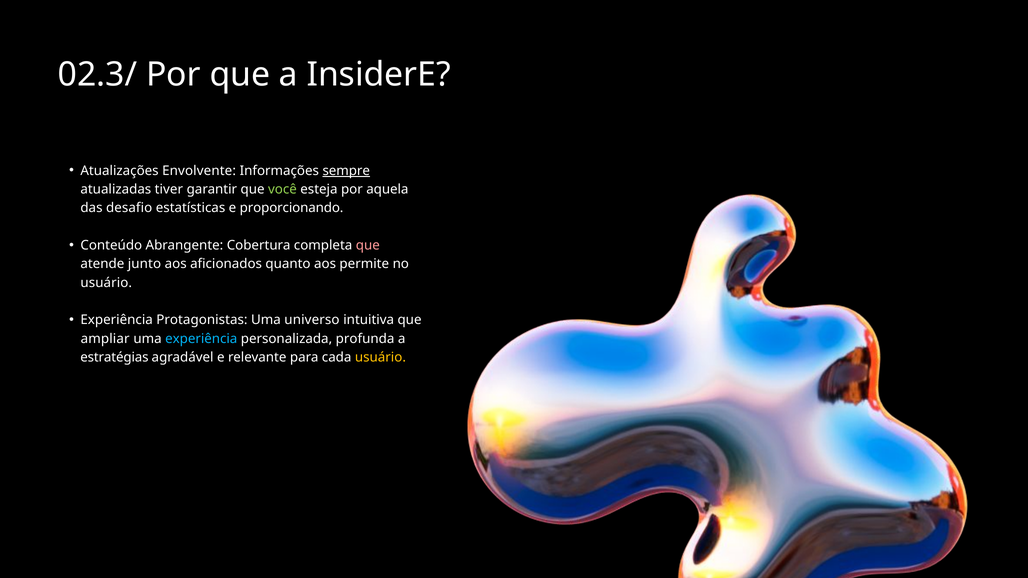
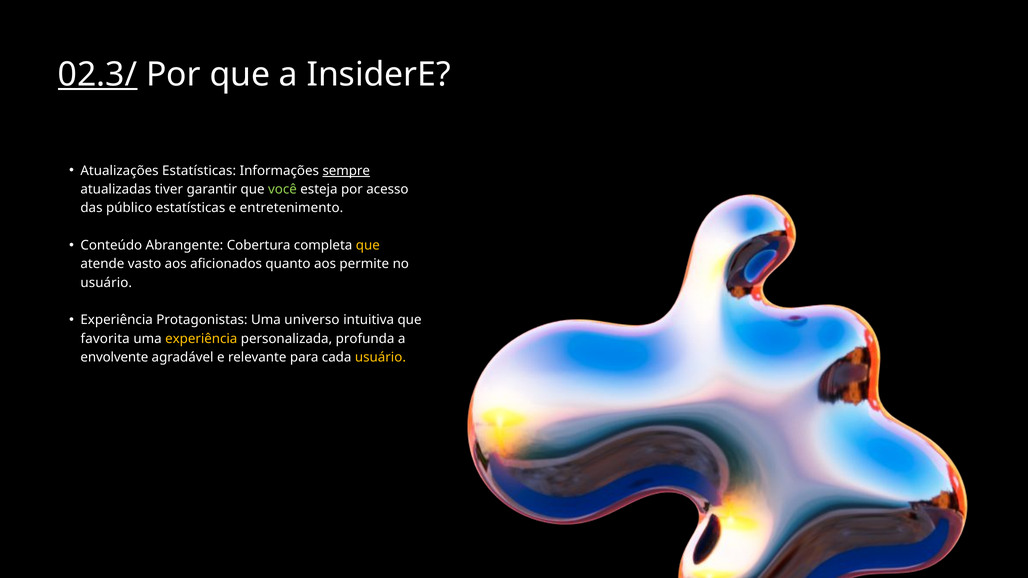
02.3/ underline: none -> present (98, 74)
Atualizações Envolvente: Envolvente -> Estatísticas (199, 171)
aquela: aquela -> acesso (387, 189)
desafio: desafio -> público (129, 208)
proporcionando: proporcionando -> entretenimento (291, 208)
que colour: pink -> yellow (368, 245)
junto: junto -> vasto (145, 264)
ampliar: ampliar -> favorita (105, 339)
experiência colour: light blue -> yellow (201, 339)
estratégias: estratégias -> envolvente (114, 358)
